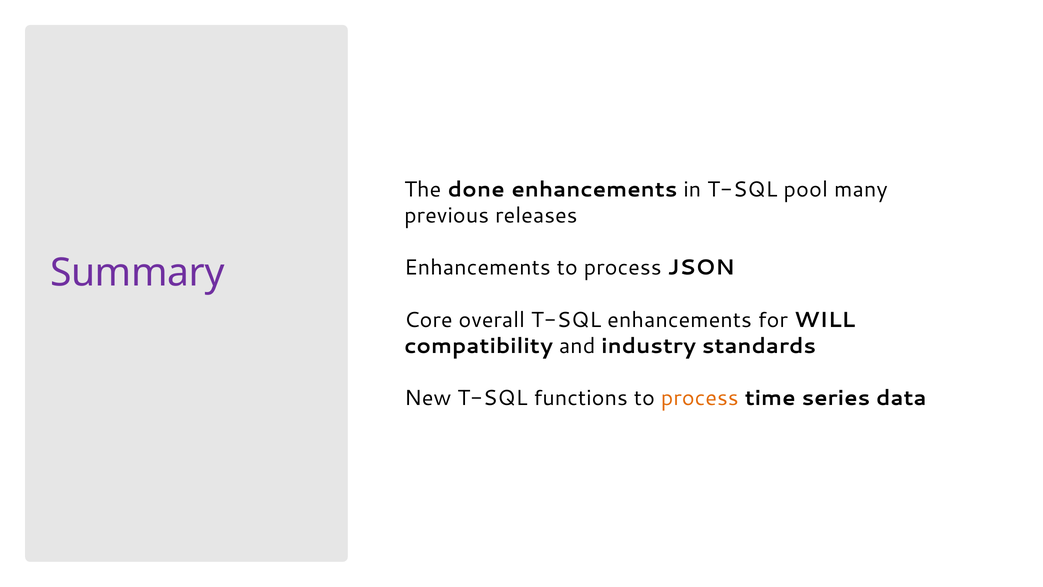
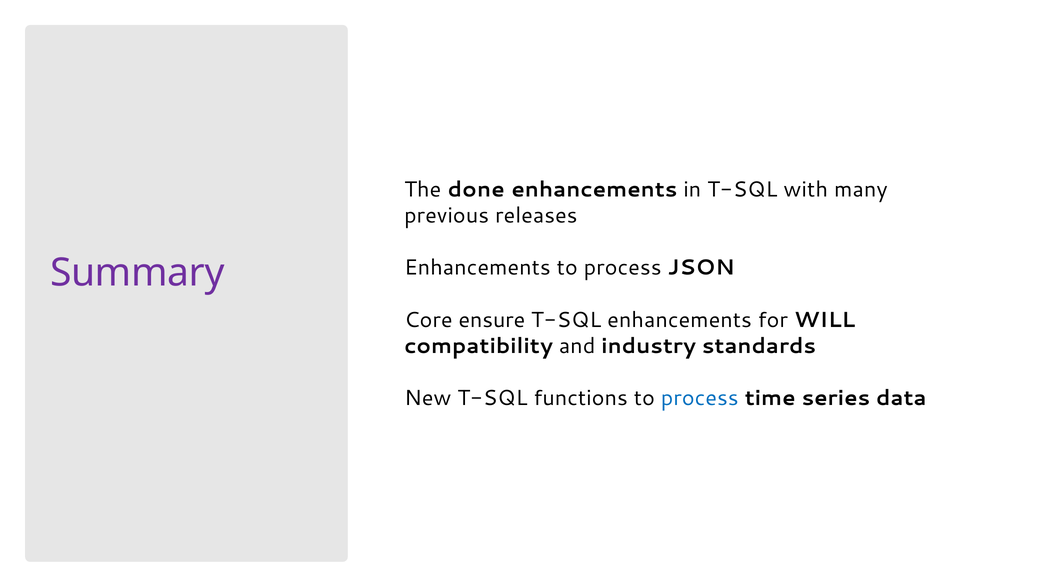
pool: pool -> with (806, 189)
overall: overall -> ensure (492, 320)
process colour: orange -> blue (700, 398)
